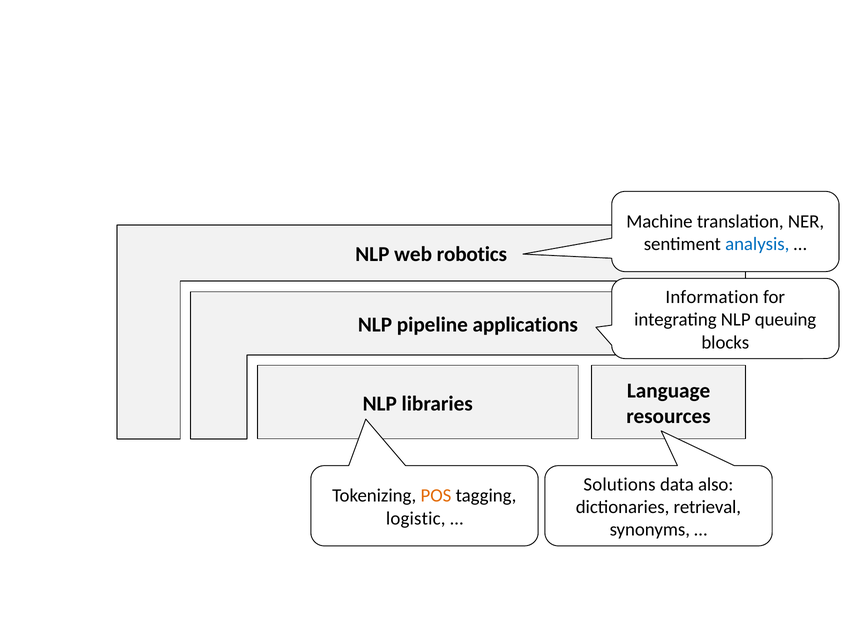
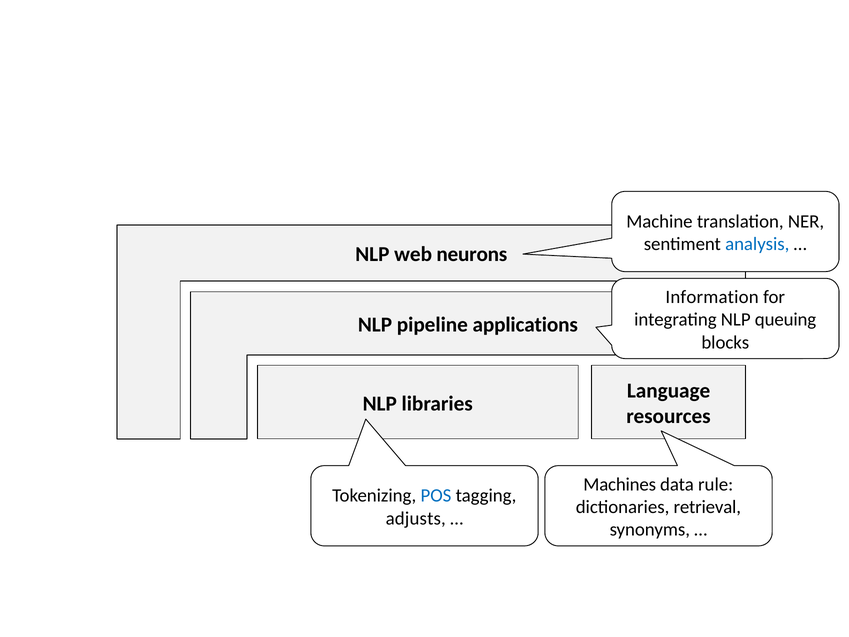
robotics: robotics -> neurons (472, 254)
Solutions: Solutions -> Machines (620, 484)
also: also -> rule (716, 484)
POS colour: orange -> blue (436, 496)
logistic: logistic -> adjusts (416, 518)
